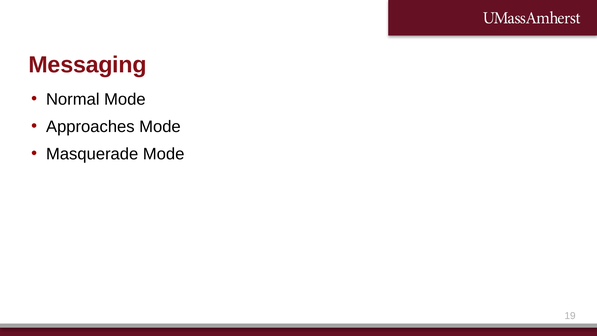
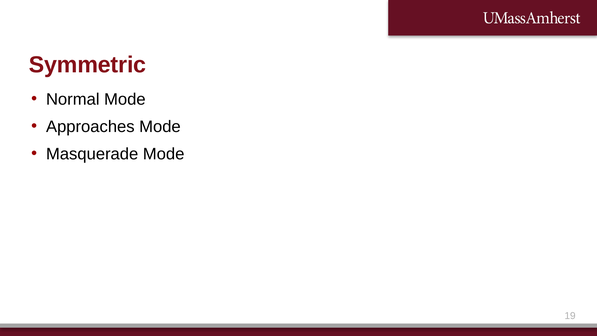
Messaging: Messaging -> Symmetric (88, 65)
